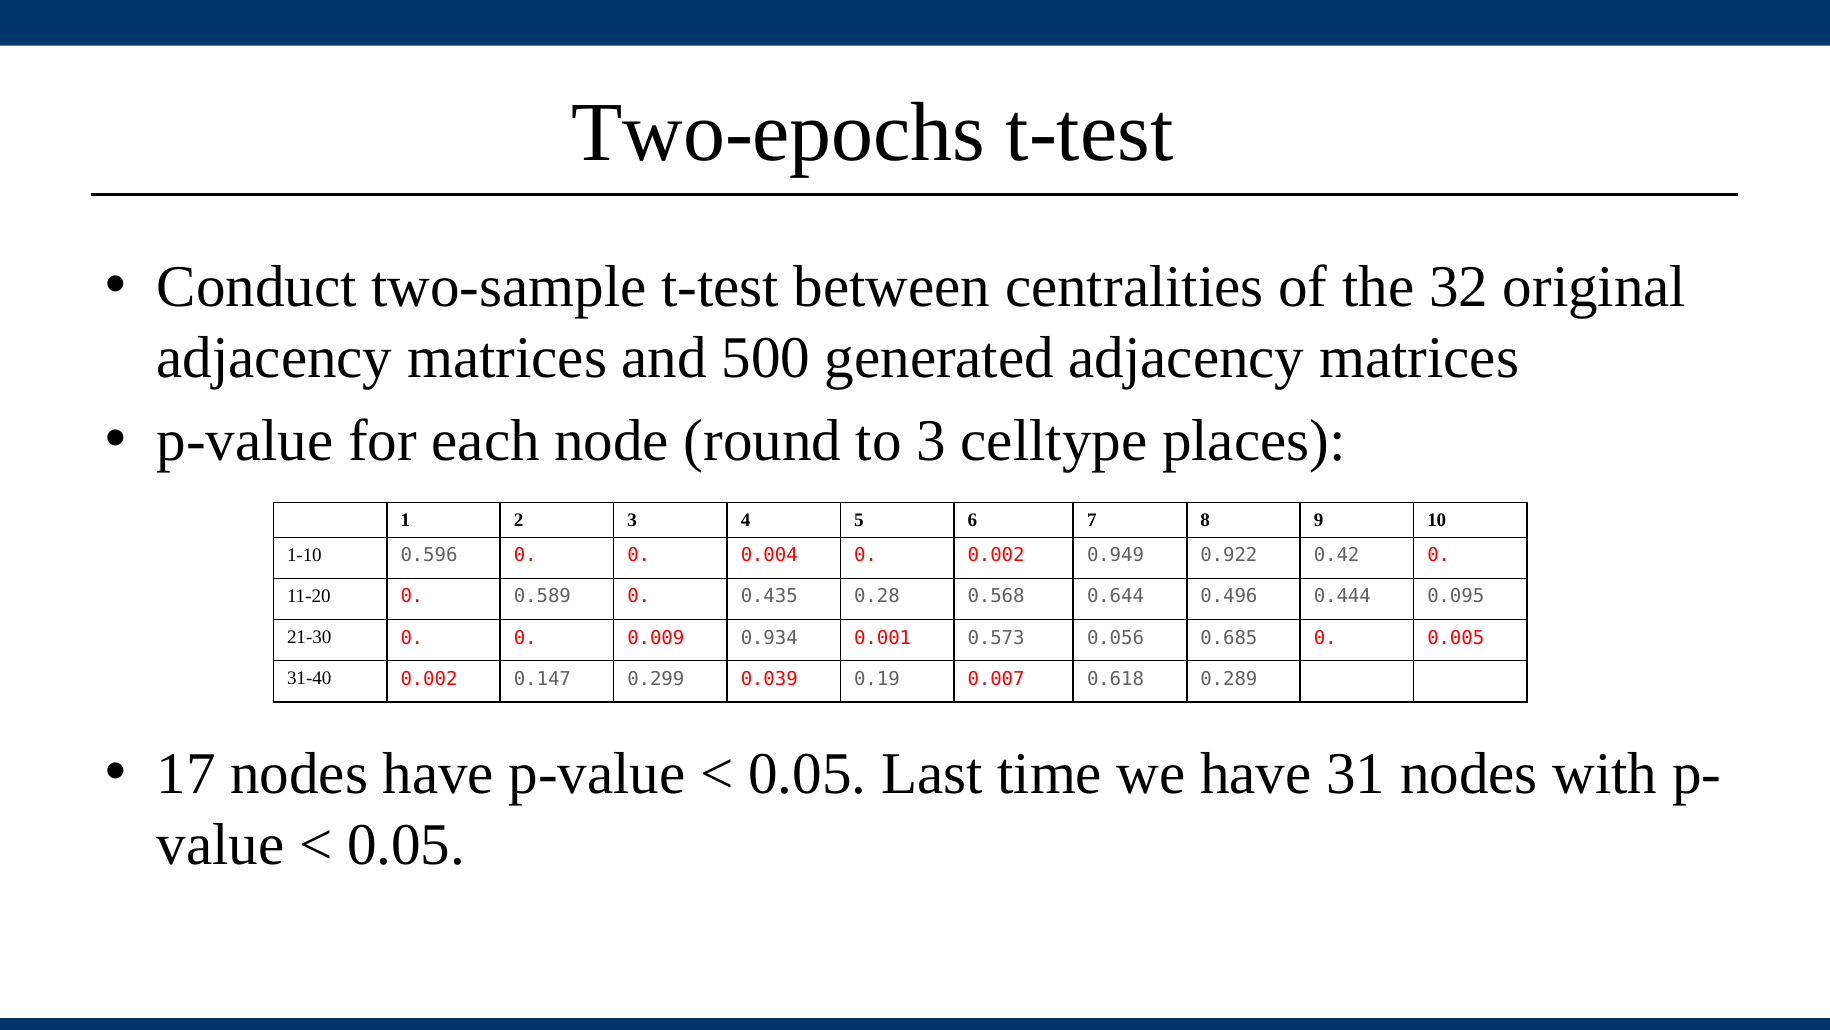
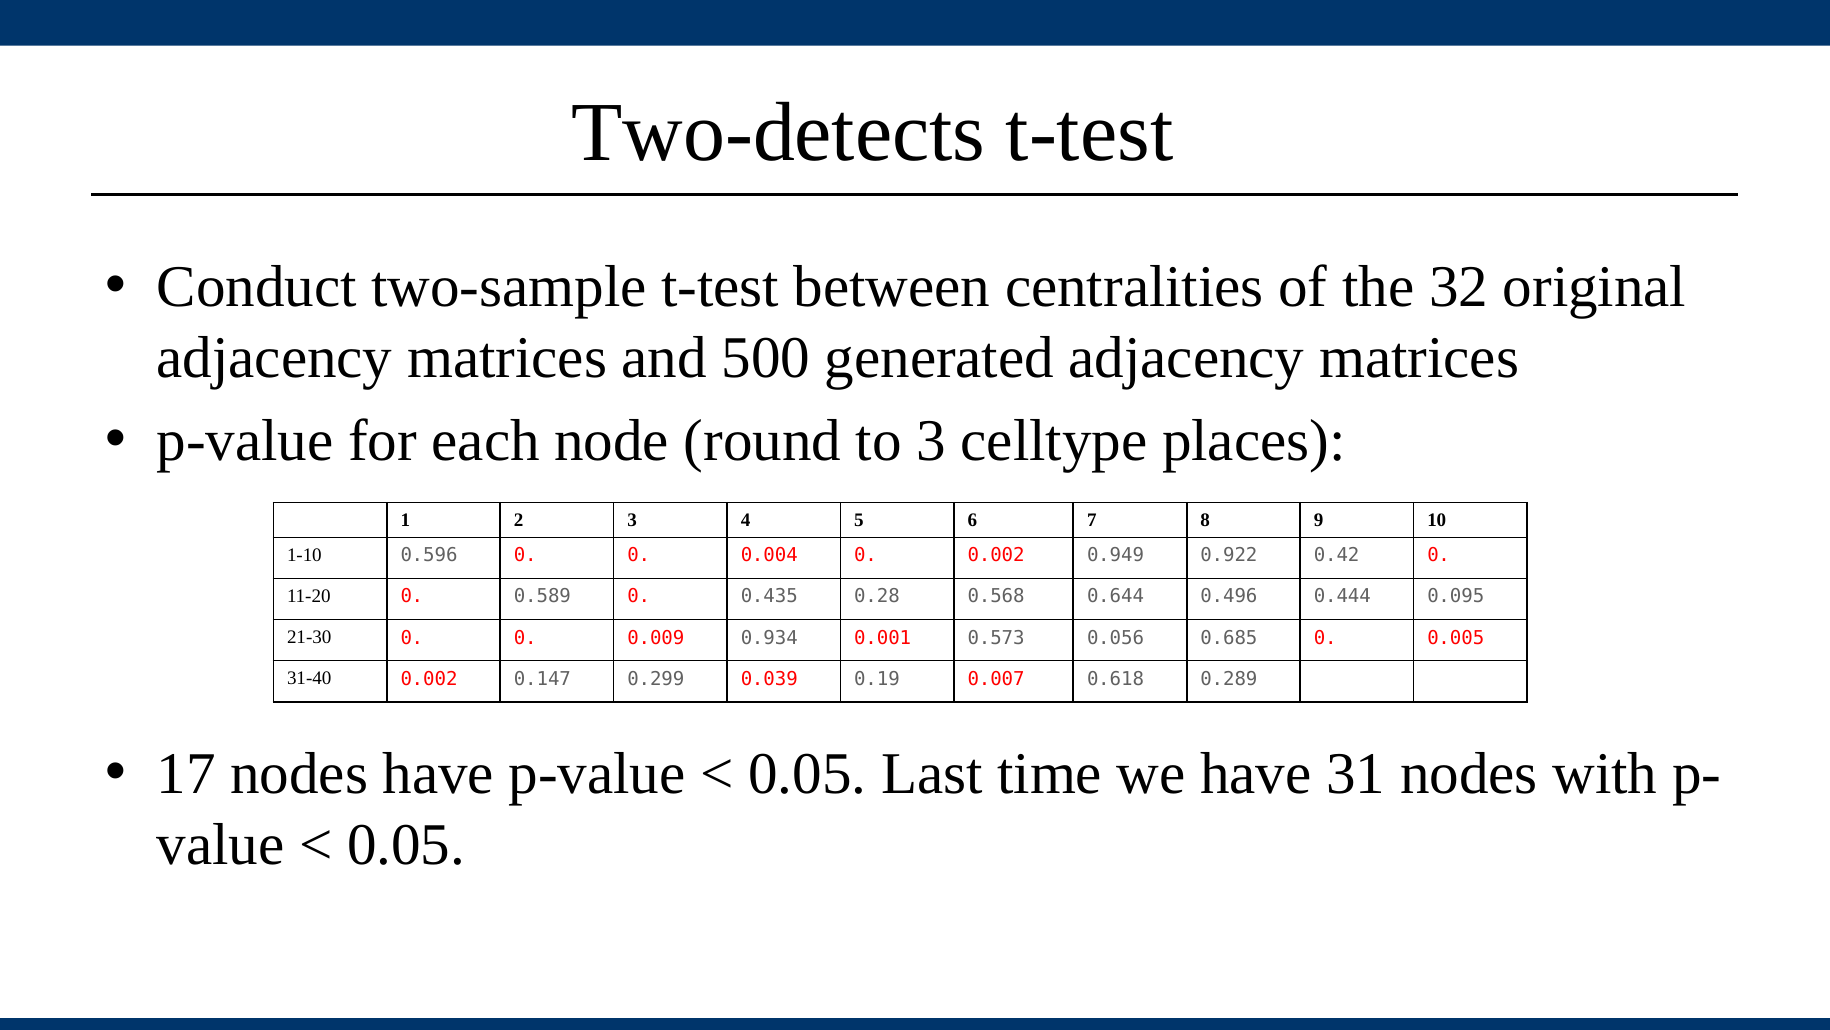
Two-epochs: Two-epochs -> Two-detects (778, 133)
